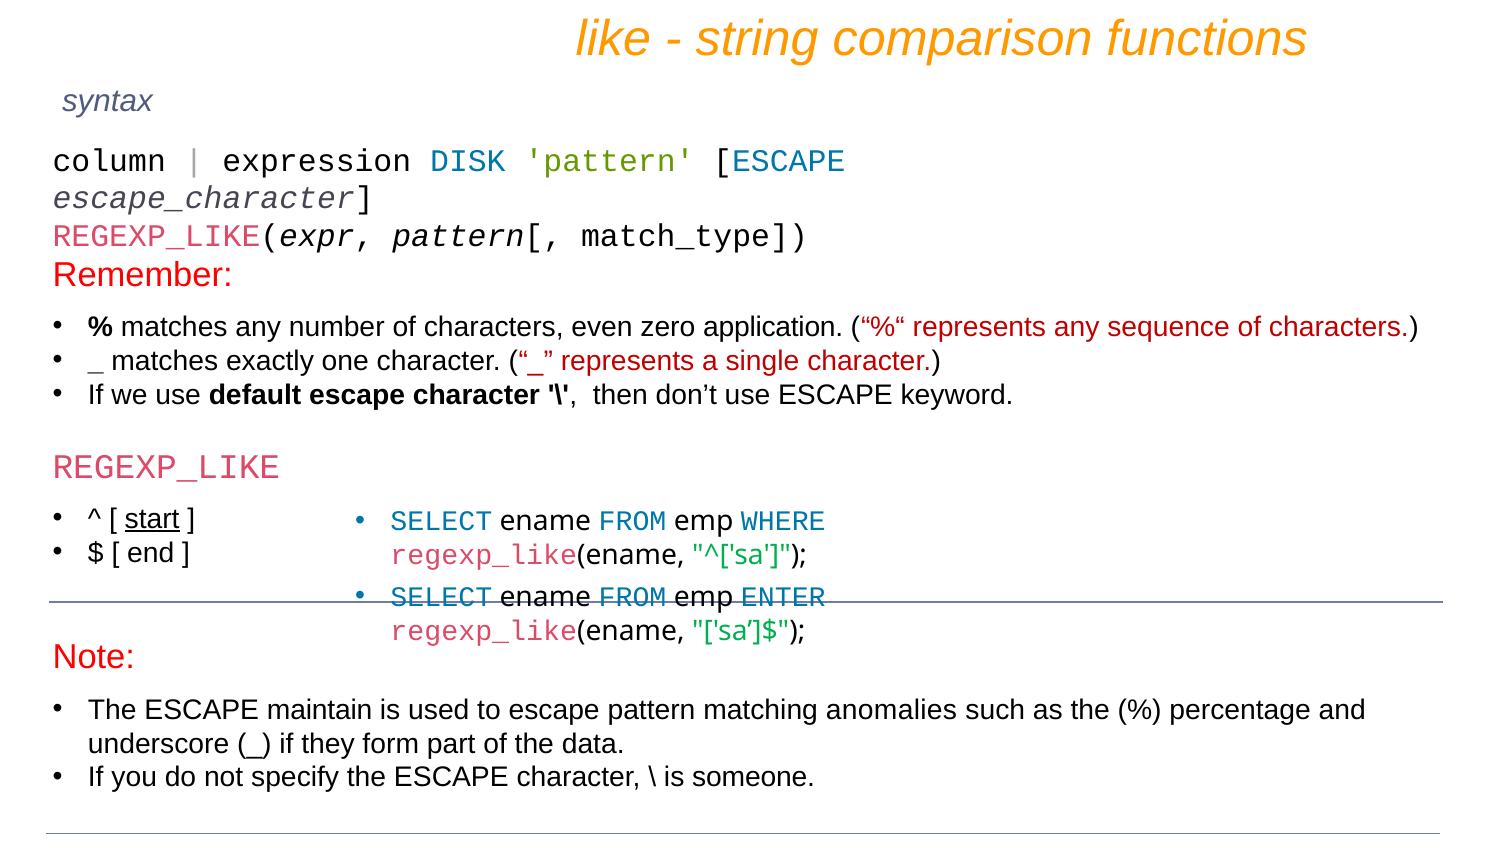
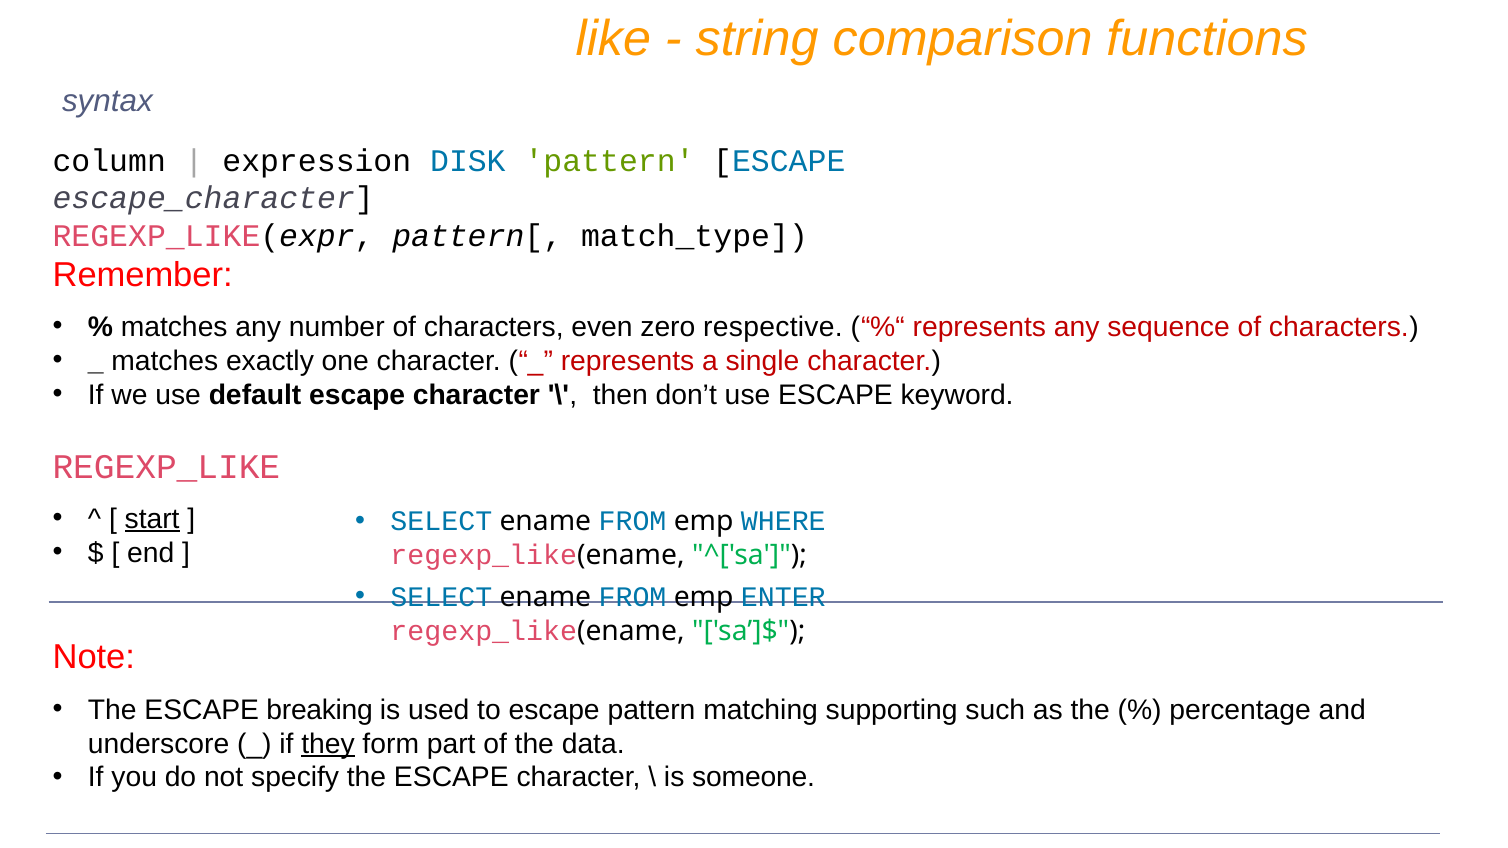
application: application -> respective (773, 327)
maintain: maintain -> breaking (320, 710)
anomalies: anomalies -> supporting (892, 710)
they underline: none -> present (328, 744)
